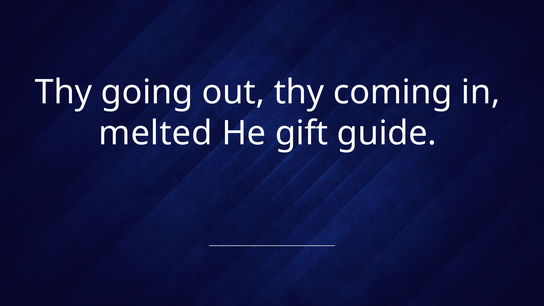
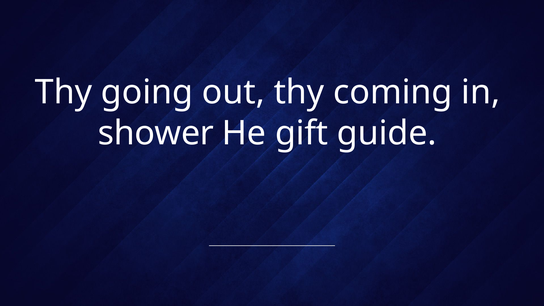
melted: melted -> shower (156, 133)
